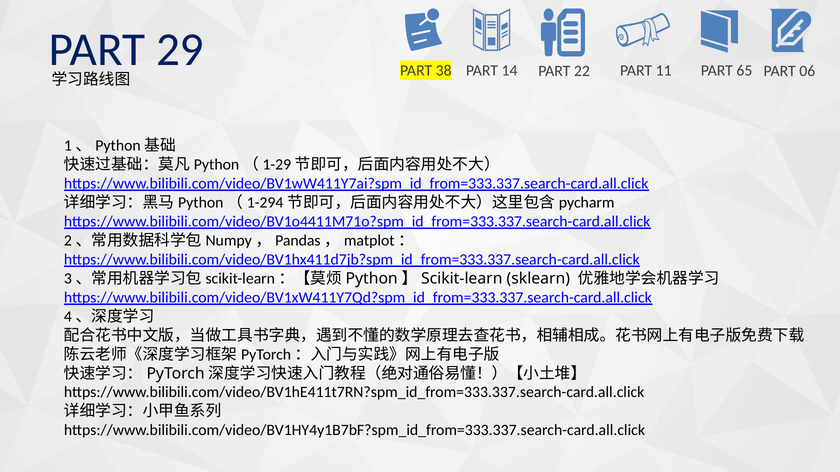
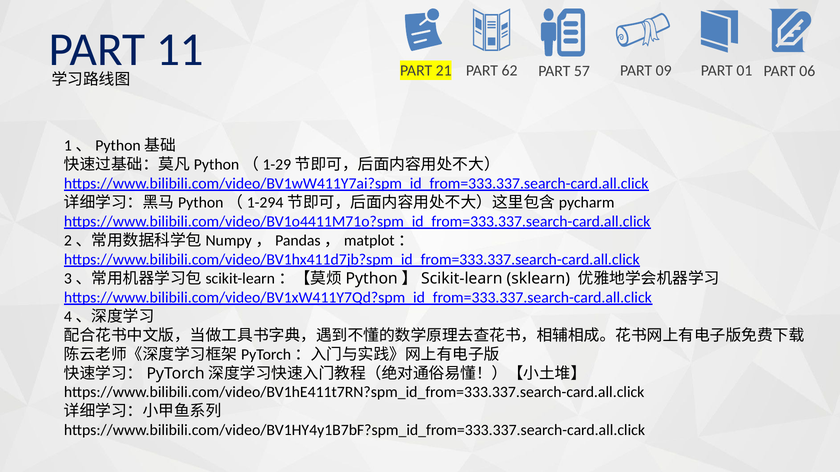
29: 29 -> 11 (180, 50)
38: 38 -> 21 (444, 71)
14: 14 -> 62 (510, 71)
11: 11 -> 09 (664, 71)
65: 65 -> 01 (744, 71)
22: 22 -> 57 (582, 71)
